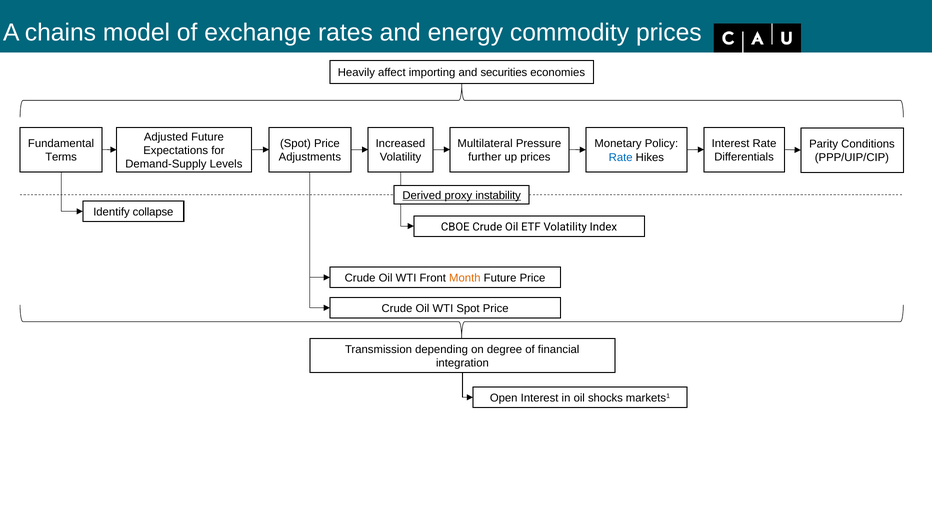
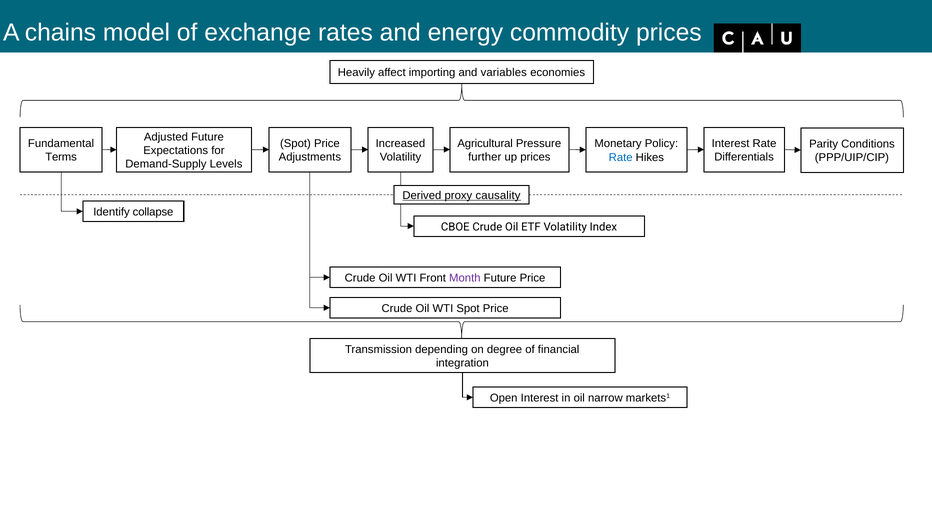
securities: securities -> variables (504, 73)
Multilateral: Multilateral -> Agricultural (485, 144)
instability: instability -> causality (498, 196)
Month colour: orange -> purple (465, 278)
shocks: shocks -> narrow (605, 398)
